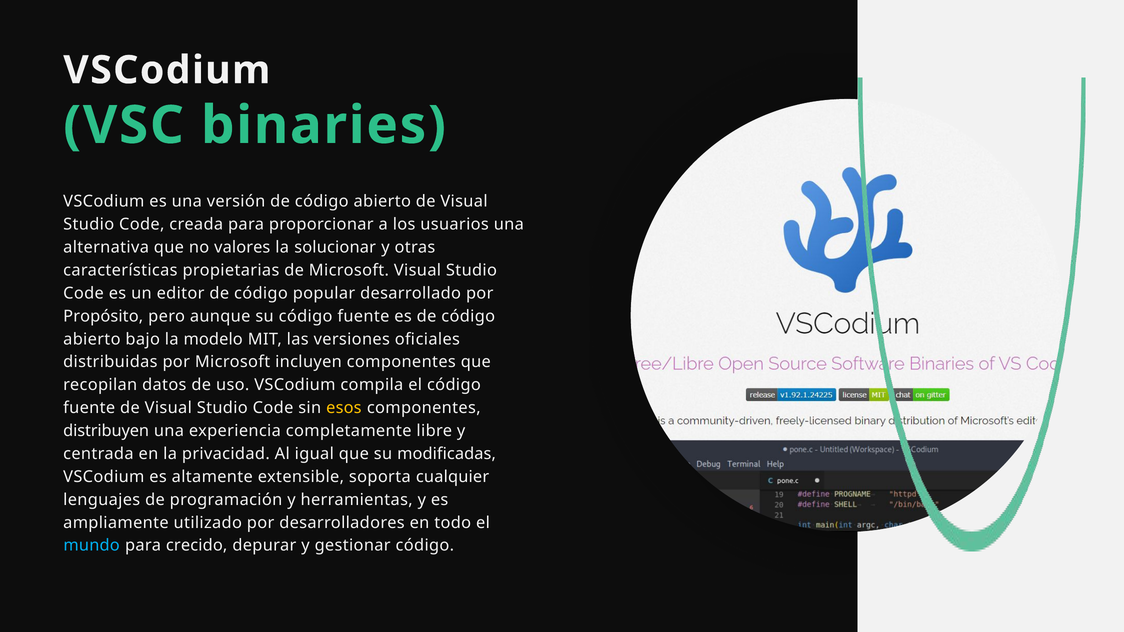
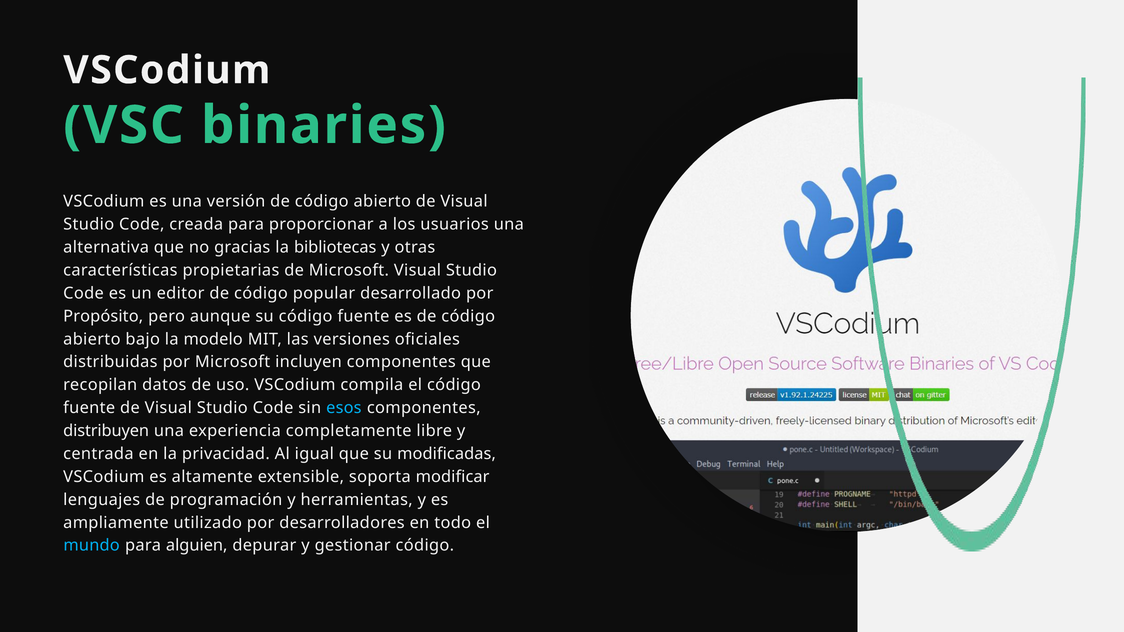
valores: valores -> gracias (242, 247)
solucionar: solucionar -> bibliotecas (335, 247)
esos colour: yellow -> light blue (344, 408)
cualquier: cualquier -> modificar (453, 477)
crecido: crecido -> alguien (197, 546)
